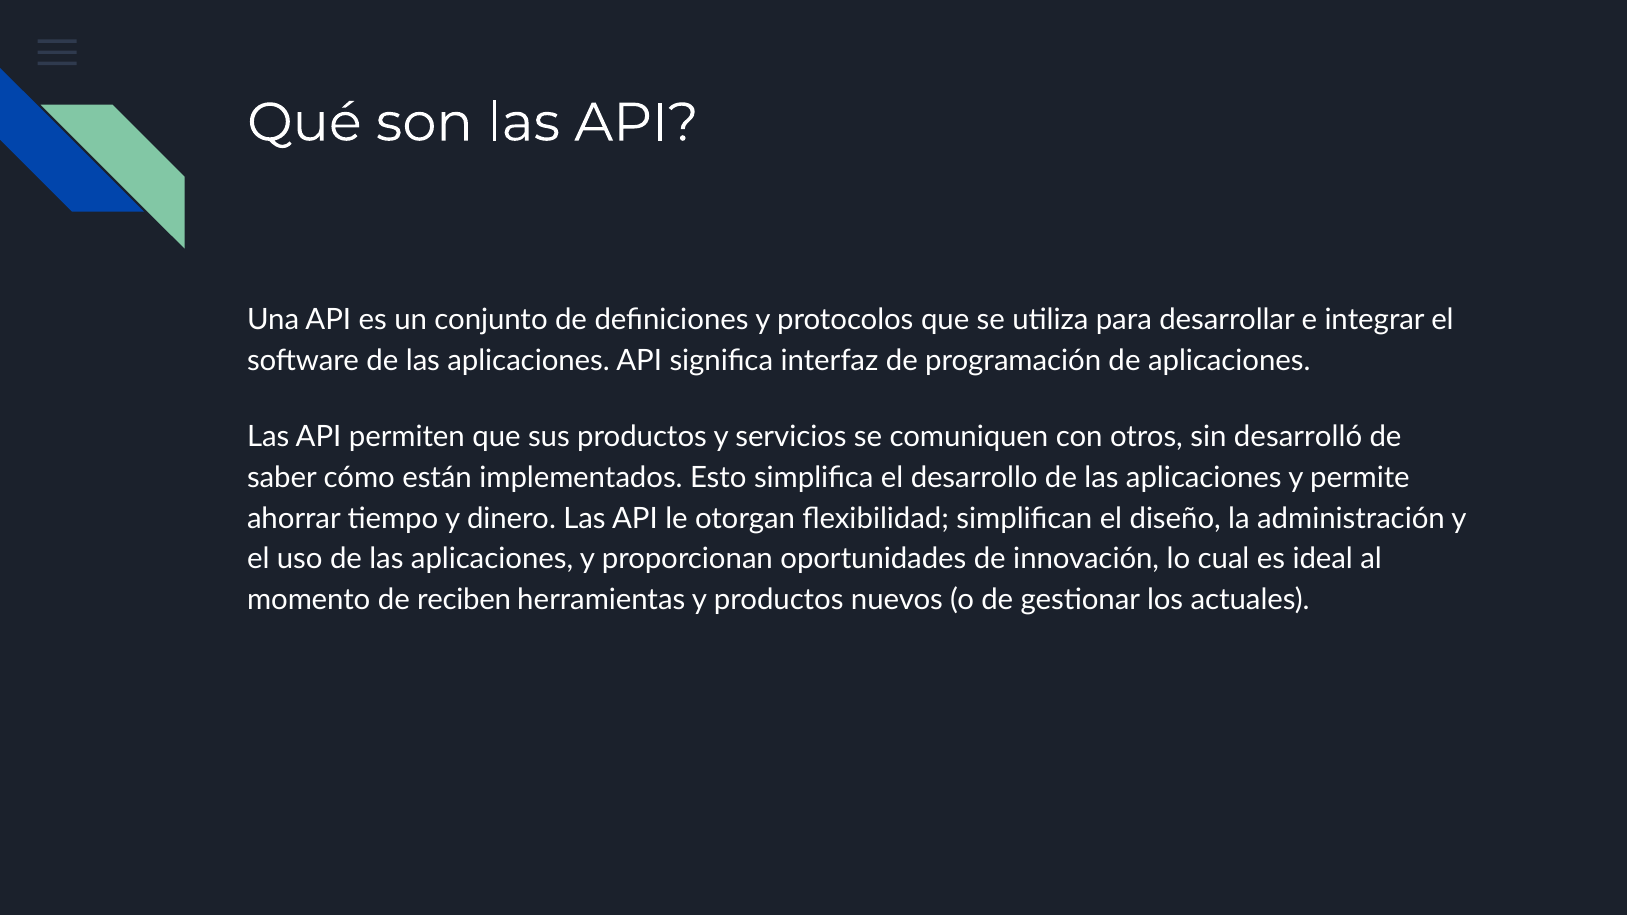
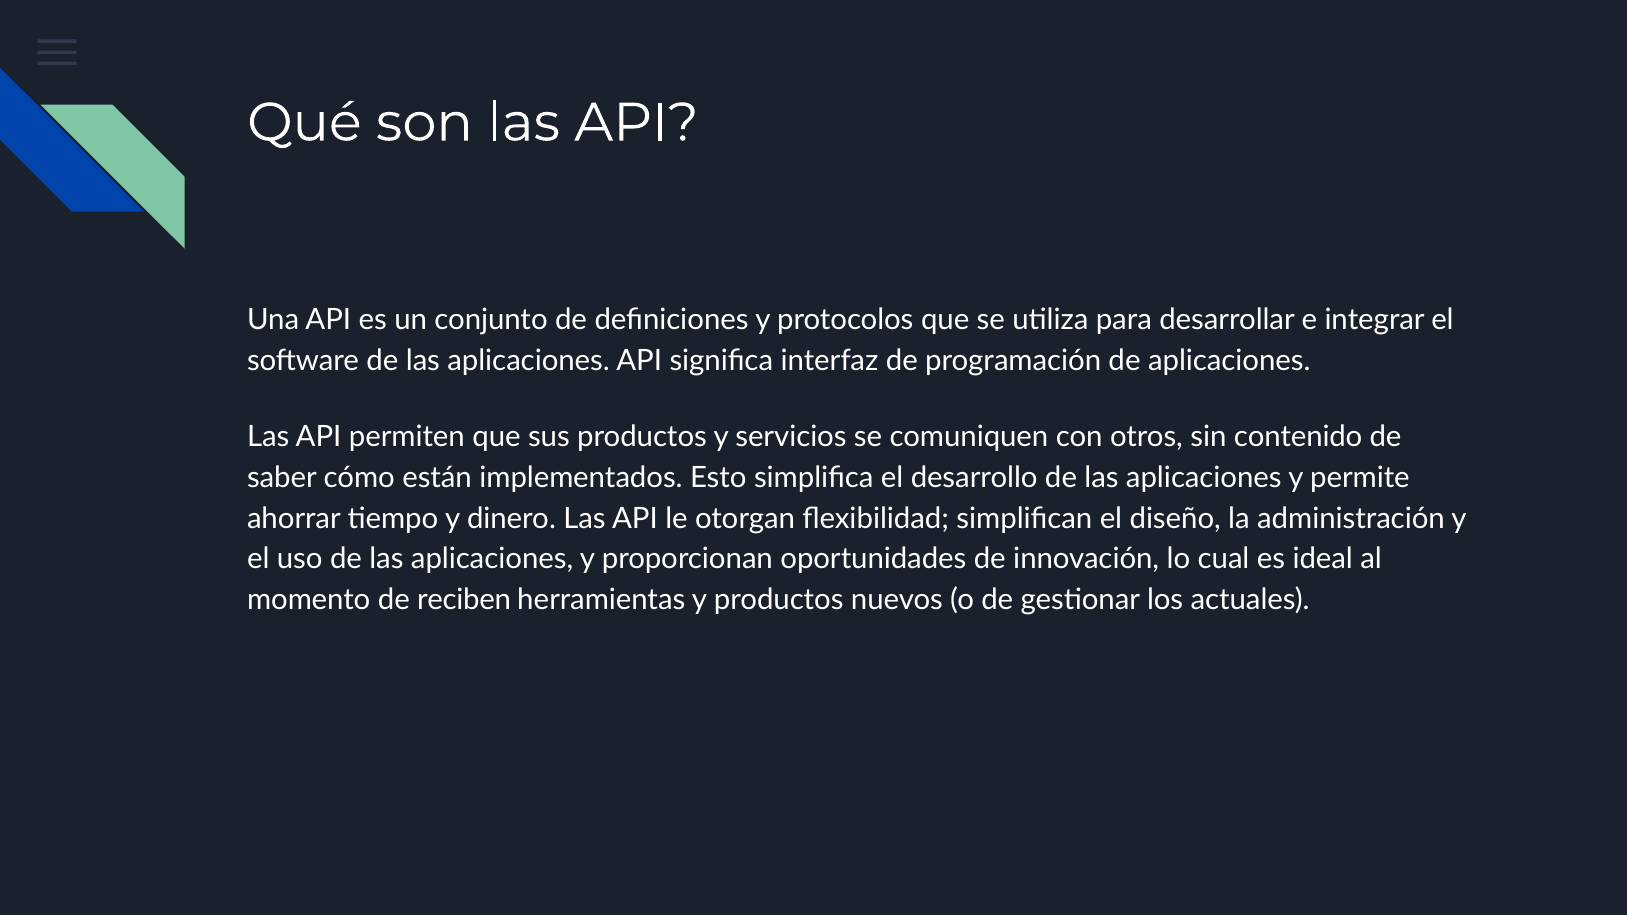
desarrolló: desarrolló -> contenido (1298, 437)
